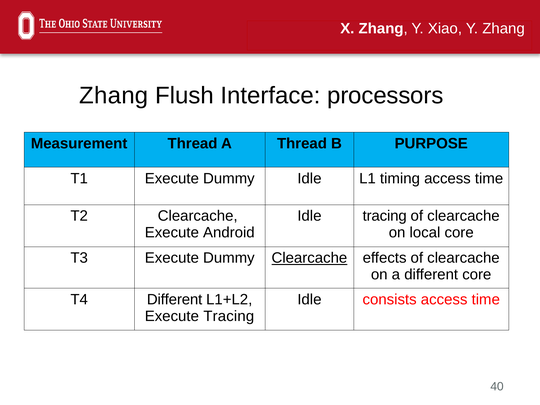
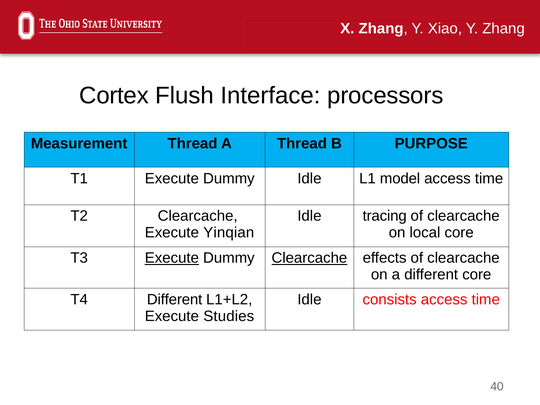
Zhang: Zhang -> Cortex (114, 95)
timing: timing -> model (400, 178)
Android: Android -> Yinqian (229, 233)
Execute underline: none -> present (172, 258)
Execute Tracing: Tracing -> Studies (229, 316)
